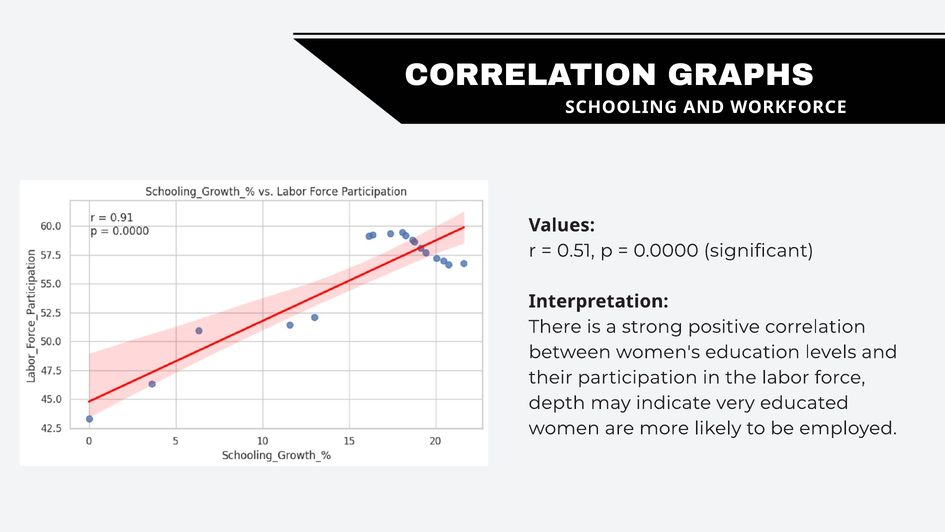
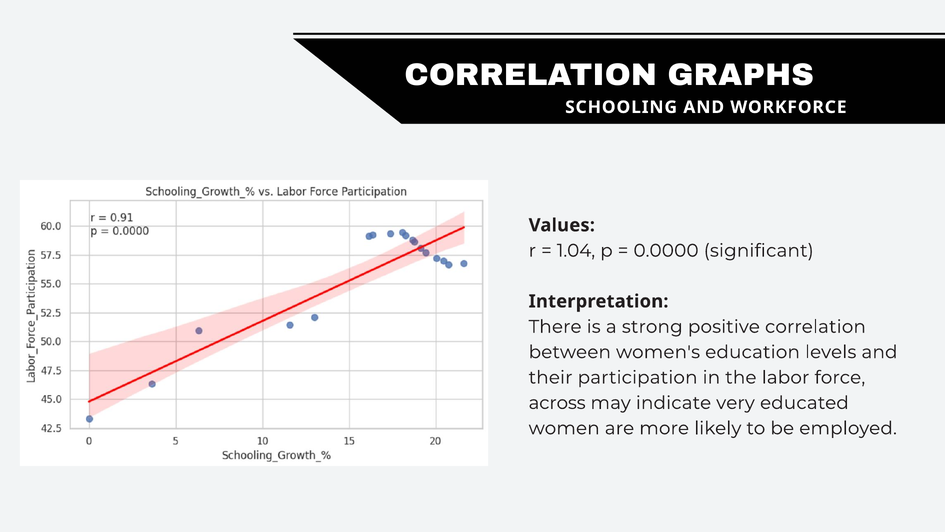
0.51: 0.51 -> 1.04 (576, 250)
depth: depth -> across (557, 403)
